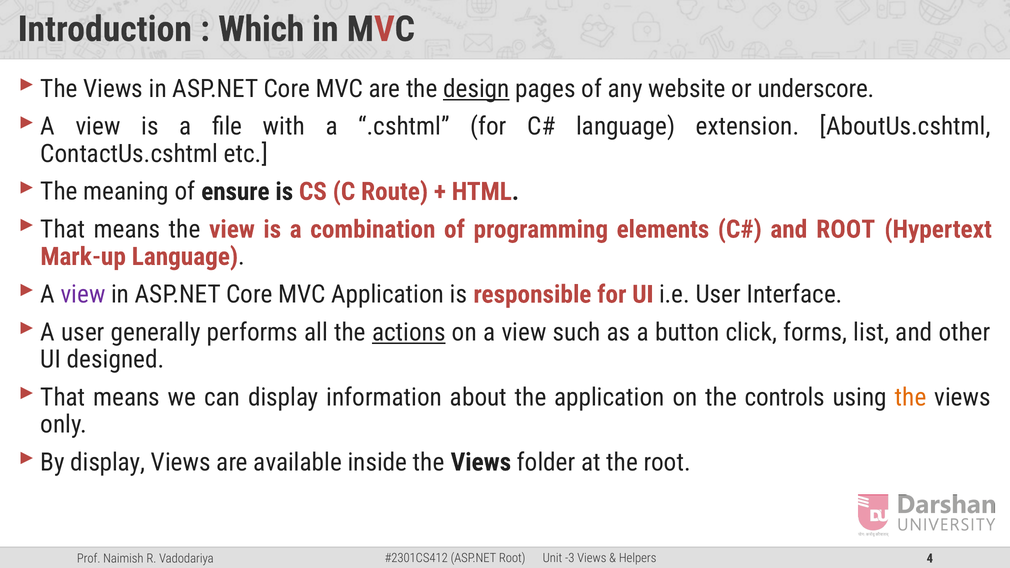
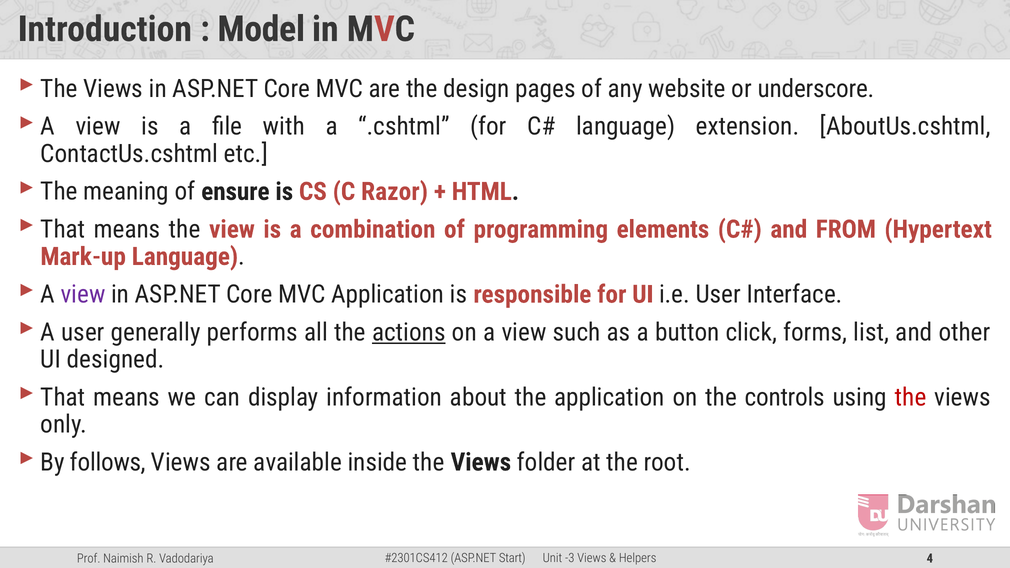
Which: Which -> Model (261, 29)
design underline: present -> none (476, 89)
Route: Route -> Razor (395, 192)
and ROOT: ROOT -> FROM (846, 229)
the colour: orange -> red (911, 397)
By display: display -> follows (108, 462)
ASP.NET Root: Root -> Start (512, 558)
